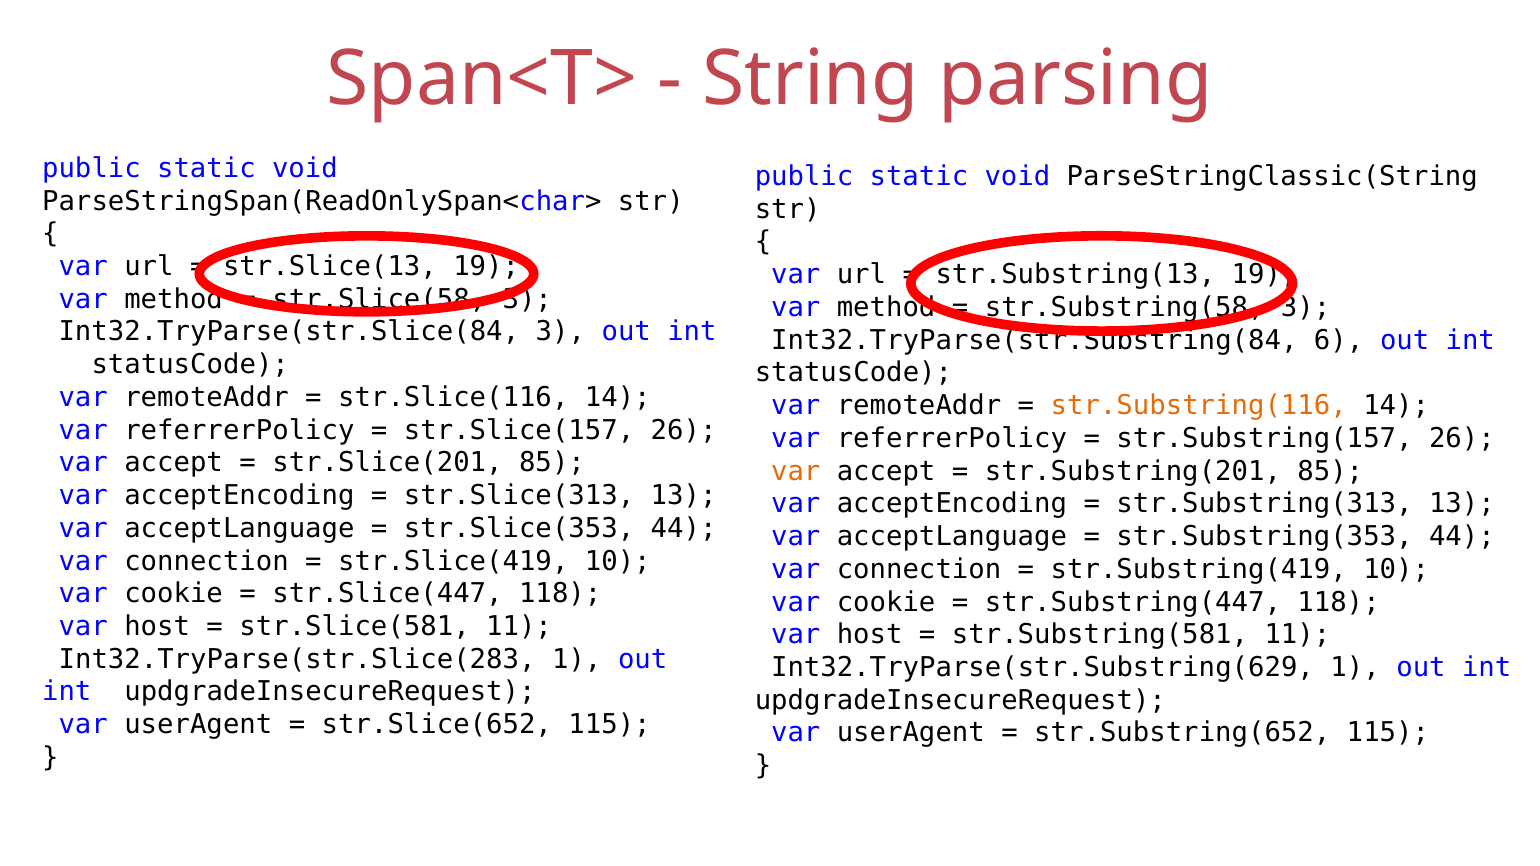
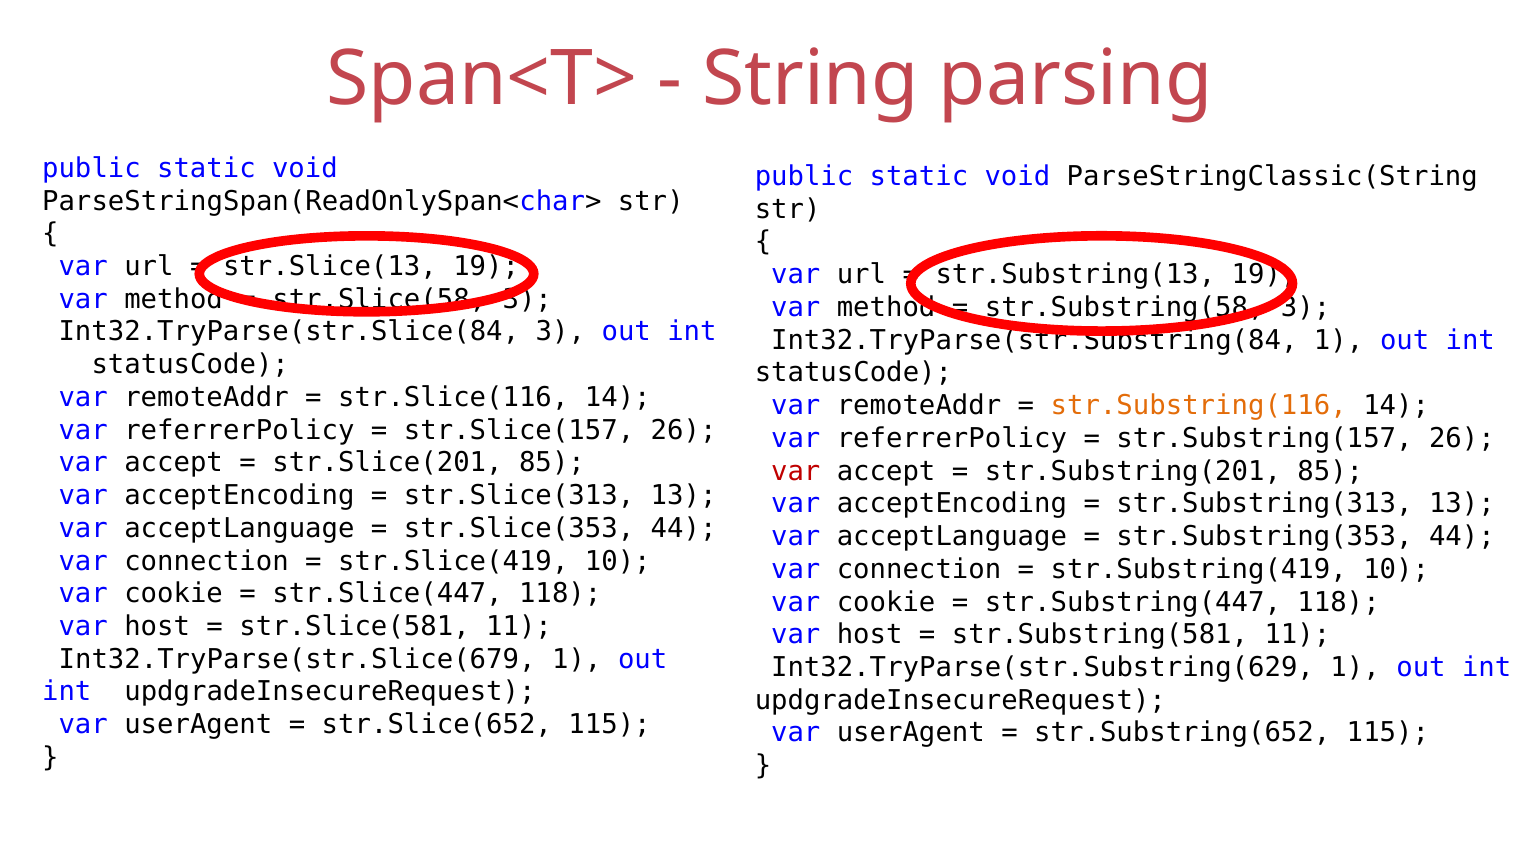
6: 6 -> 1 (1339, 340)
var colour: orange -> red (796, 471)
Int32.TryParse(str.Slice(283: Int32.TryParse(str.Slice(283 -> Int32.TryParse(str.Slice(679 (297, 659)
